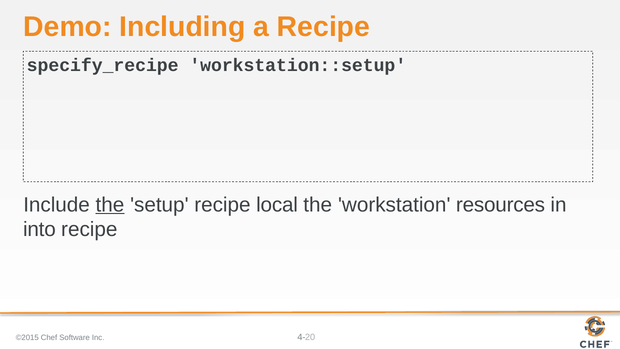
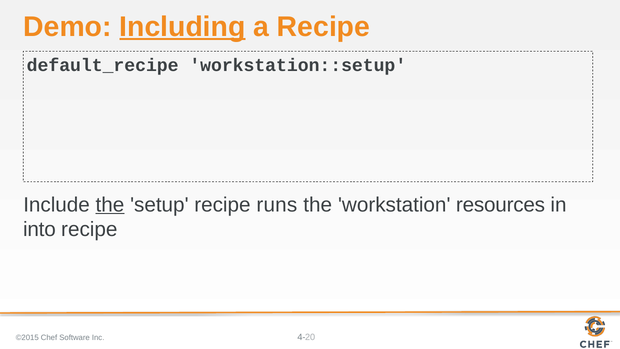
Including underline: none -> present (182, 27)
specify_recipe: specify_recipe -> default_recipe (103, 65)
local: local -> runs (277, 205)
